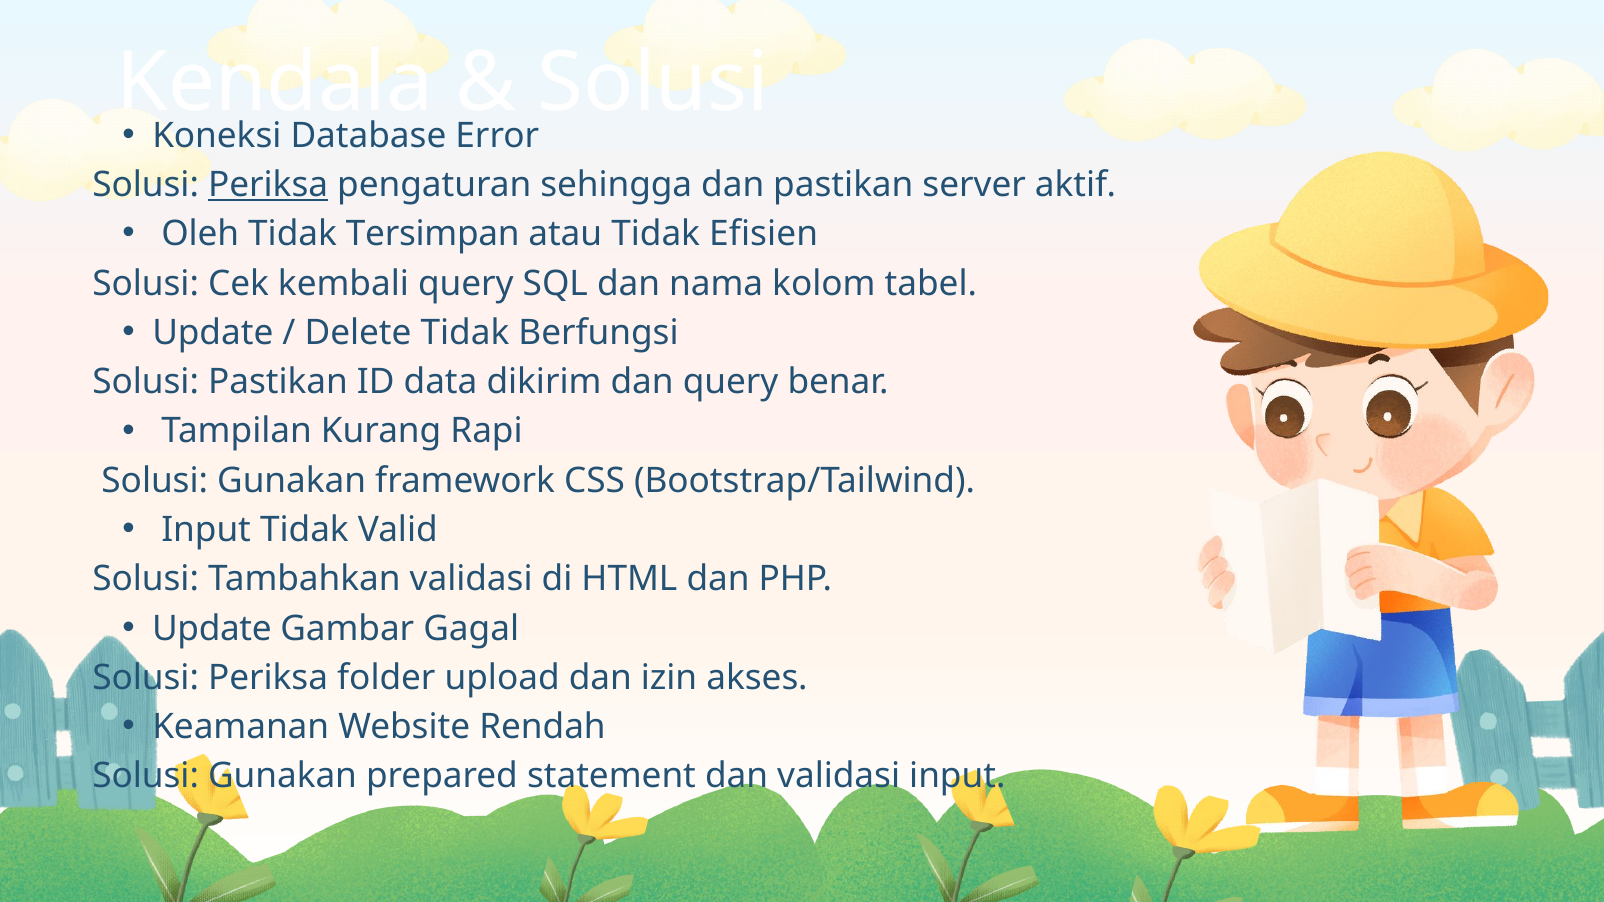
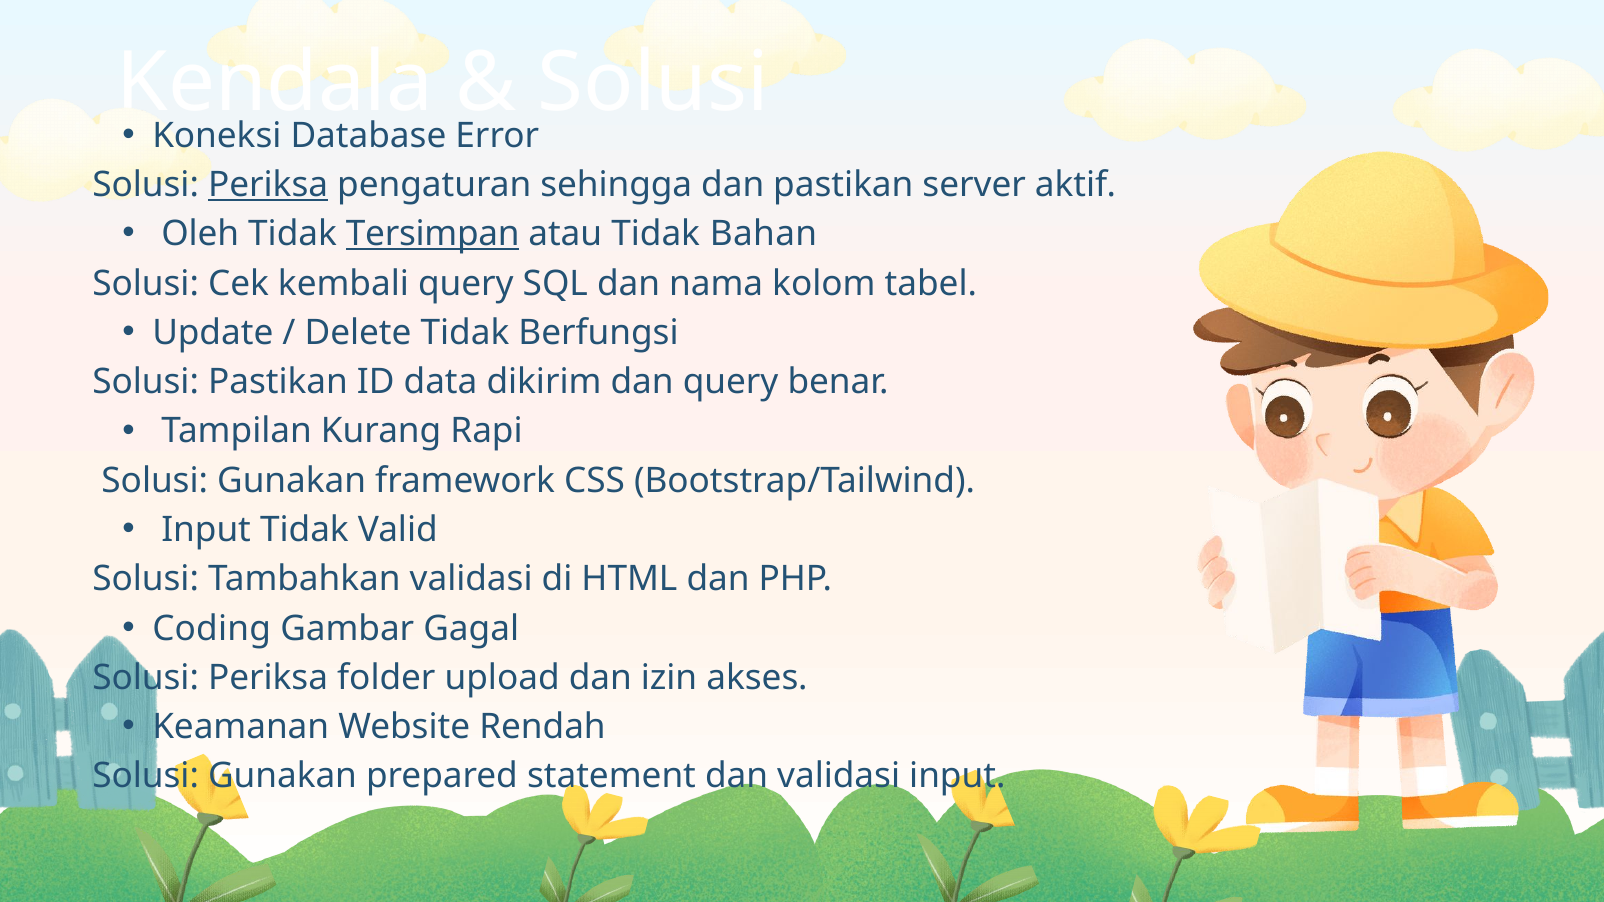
Tersimpan underline: none -> present (433, 234)
Efisien: Efisien -> Bahan (763, 234)
Update: Update -> Coding (212, 629)
